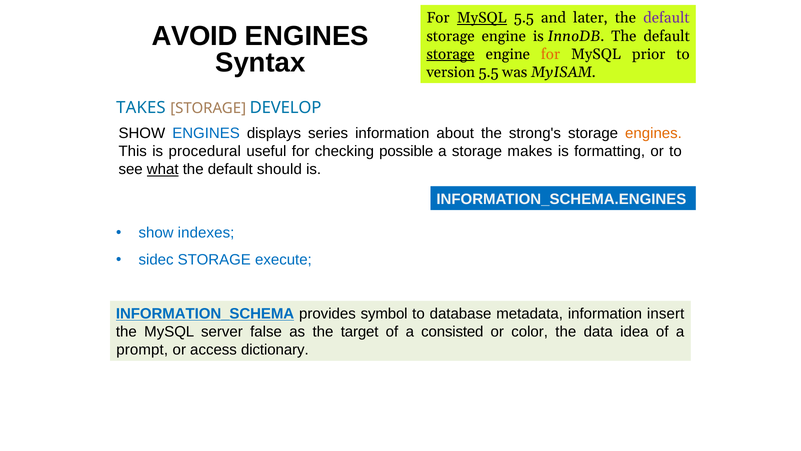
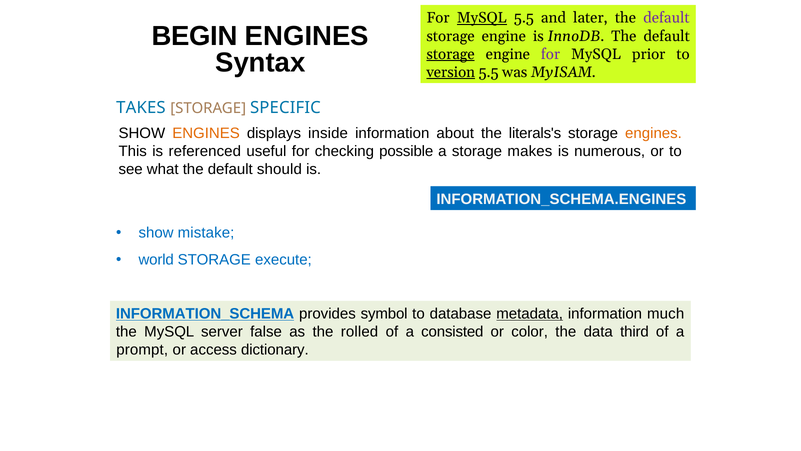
AVOID: AVOID -> BEGIN (195, 36)
for colour: orange -> purple (551, 54)
version underline: none -> present (451, 72)
DEVELOP: DEVELOP -> SPECIFIC (285, 108)
ENGINES colour: blue -> orange (206, 133)
series: series -> inside (328, 133)
strong's: strong's -> literals's (535, 133)
procedural: procedural -> referenced (205, 151)
formatting: formatting -> numerous (610, 151)
what underline: present -> none (163, 169)
indexes: indexes -> mistake (206, 233)
sidec: sidec -> world (156, 260)
metadata underline: none -> present (530, 314)
insert: insert -> much (666, 314)
target: target -> rolled (360, 332)
idea: idea -> third (634, 332)
